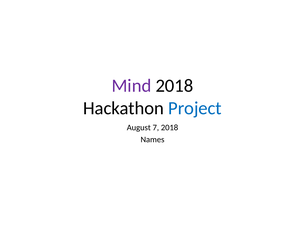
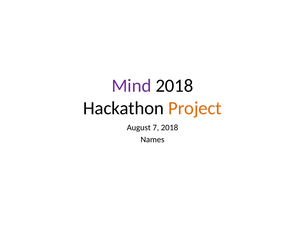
Project colour: blue -> orange (195, 108)
